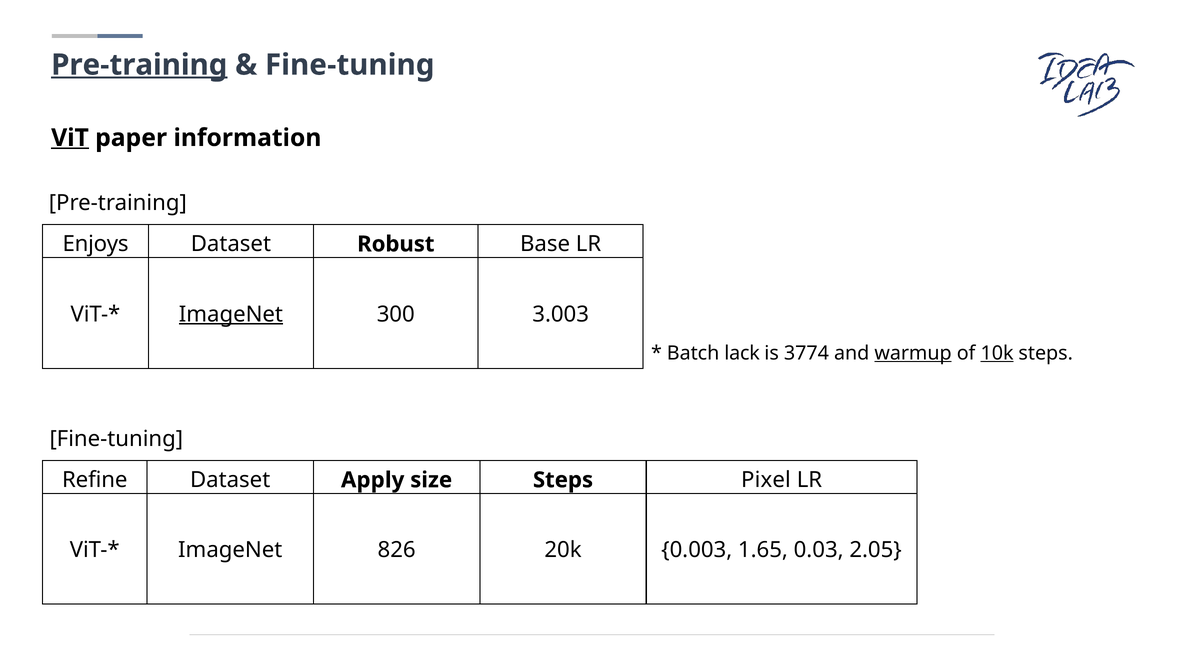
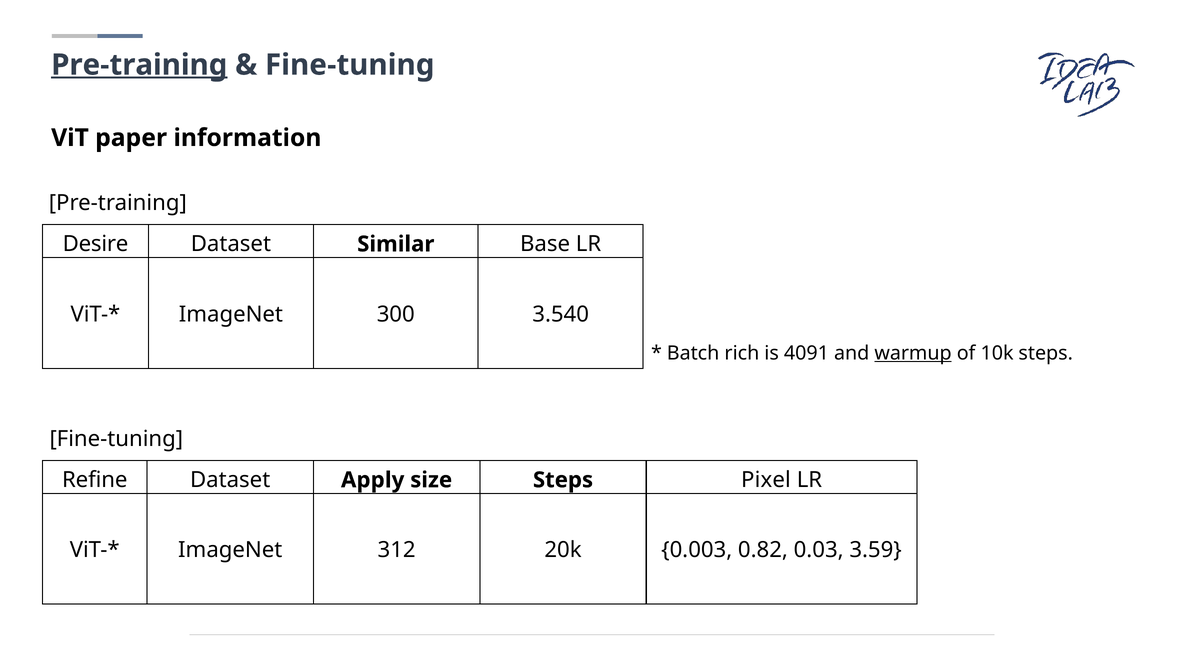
ViT underline: present -> none (70, 138)
Enjoys: Enjoys -> Desire (96, 244)
Robust: Robust -> Similar (396, 244)
ImageNet underline: present -> none (231, 314)
3.003: 3.003 -> 3.540 (561, 314)
lack: lack -> rich (742, 353)
3774: 3774 -> 4091 (806, 353)
10k underline: present -> none (997, 353)
826: 826 -> 312 (397, 550)
1.65: 1.65 -> 0.82 (763, 550)
2.05: 2.05 -> 3.59 (876, 550)
